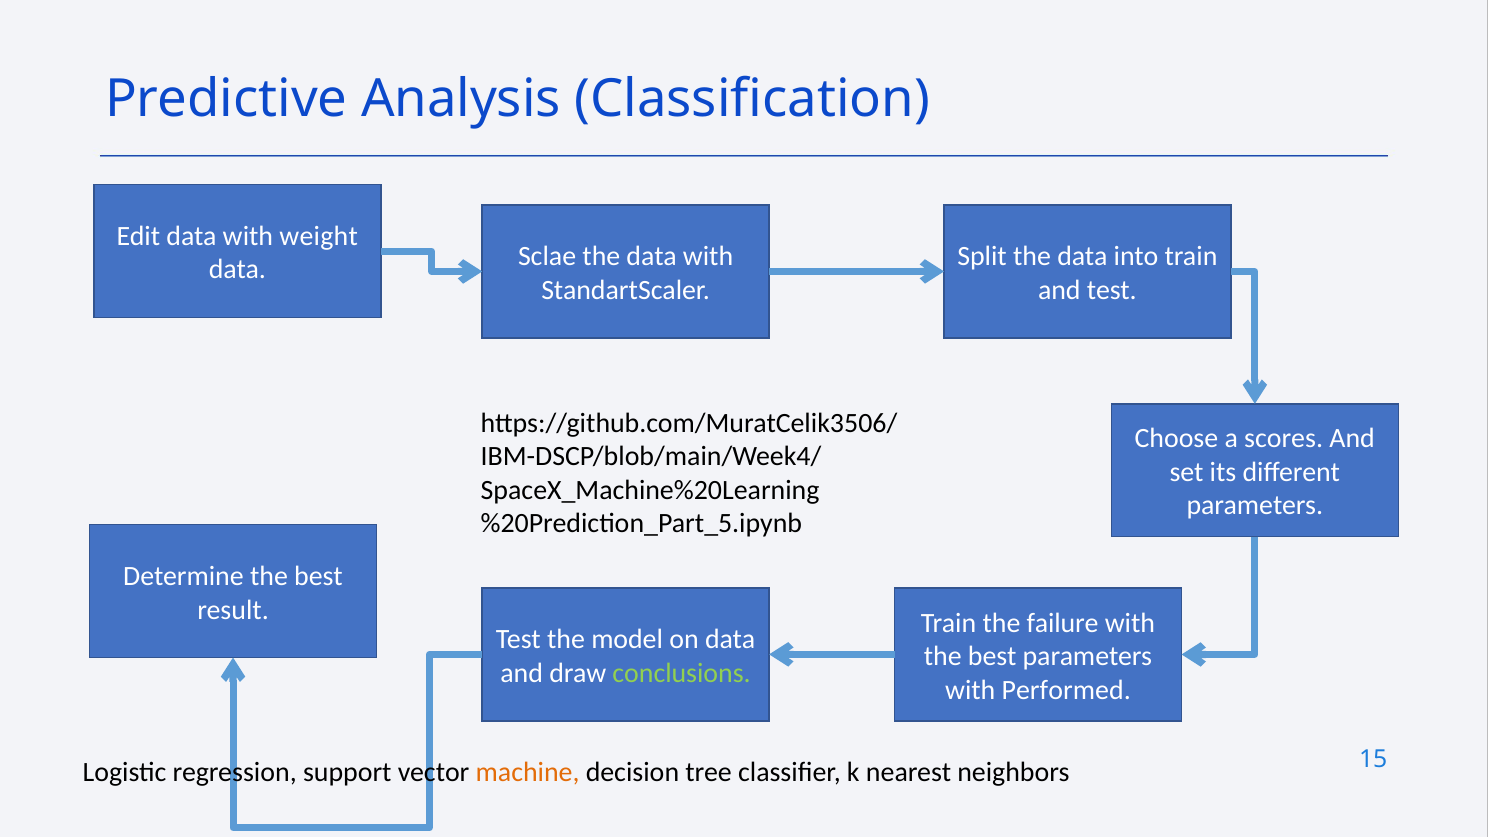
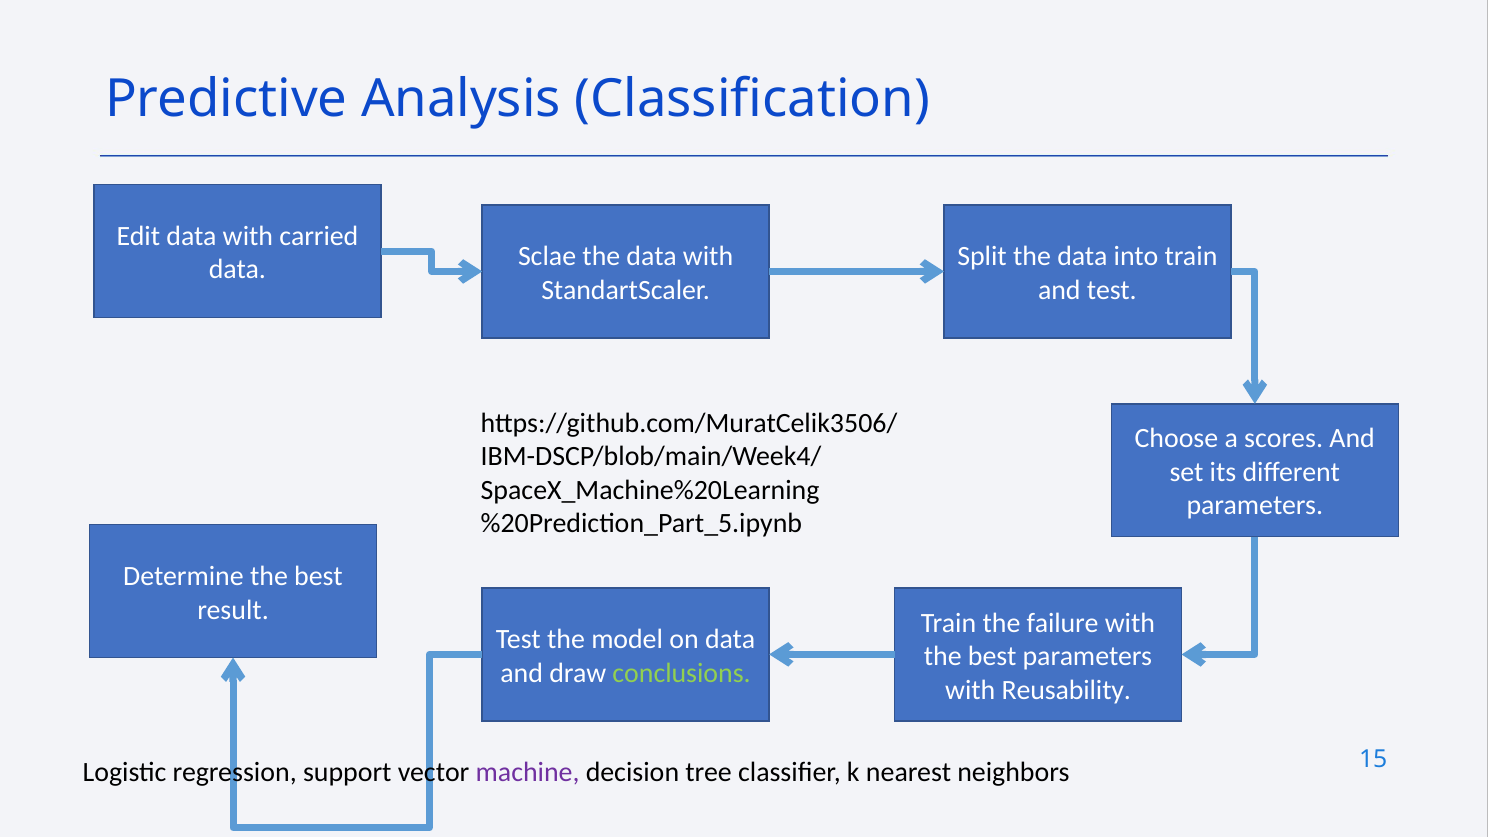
weight: weight -> carried (319, 236)
Performed: Performed -> Reusability (1066, 690)
machine colour: orange -> purple (528, 772)
